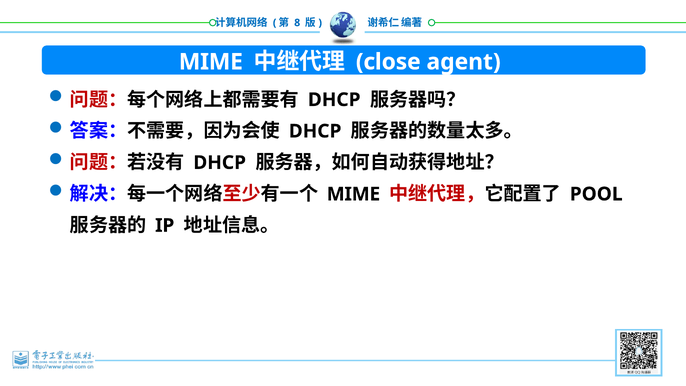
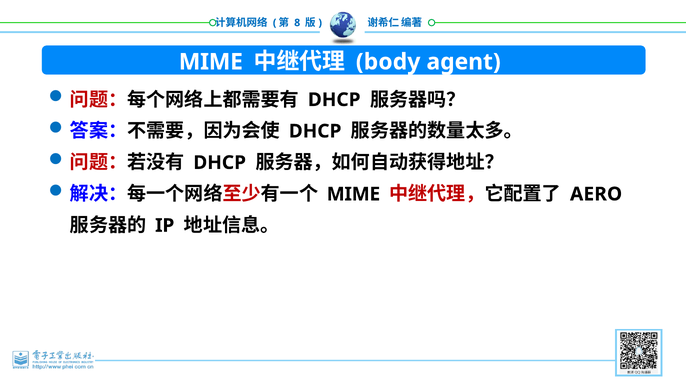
close: close -> body (388, 62)
POOL: POOL -> AERO (596, 194)
